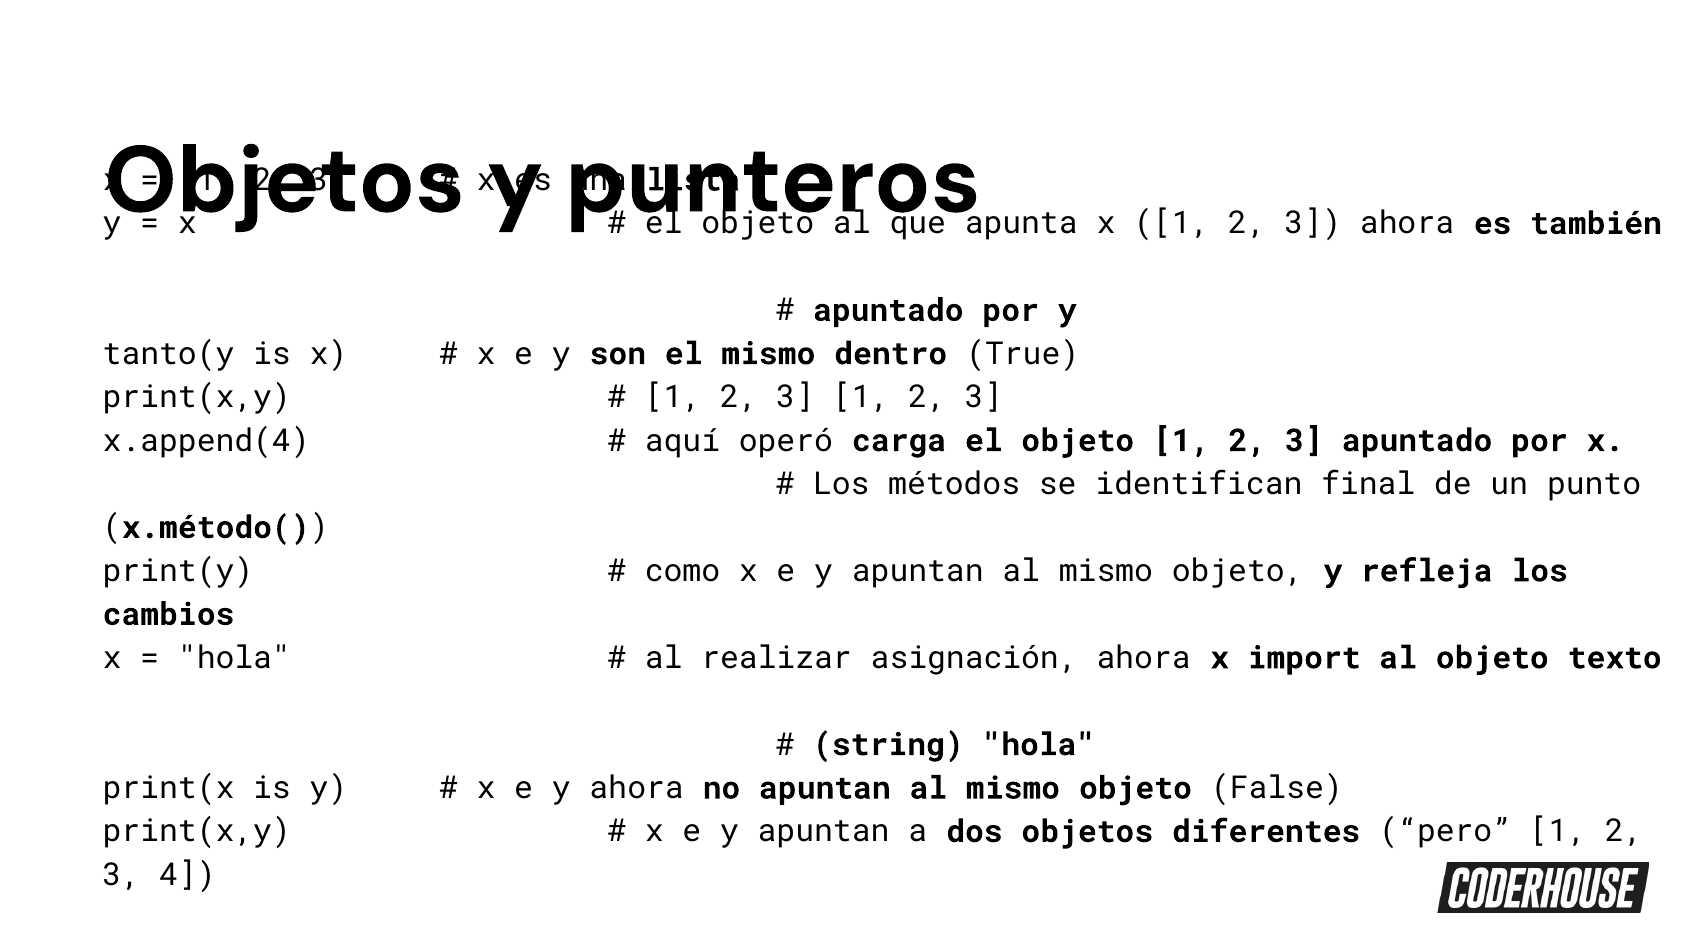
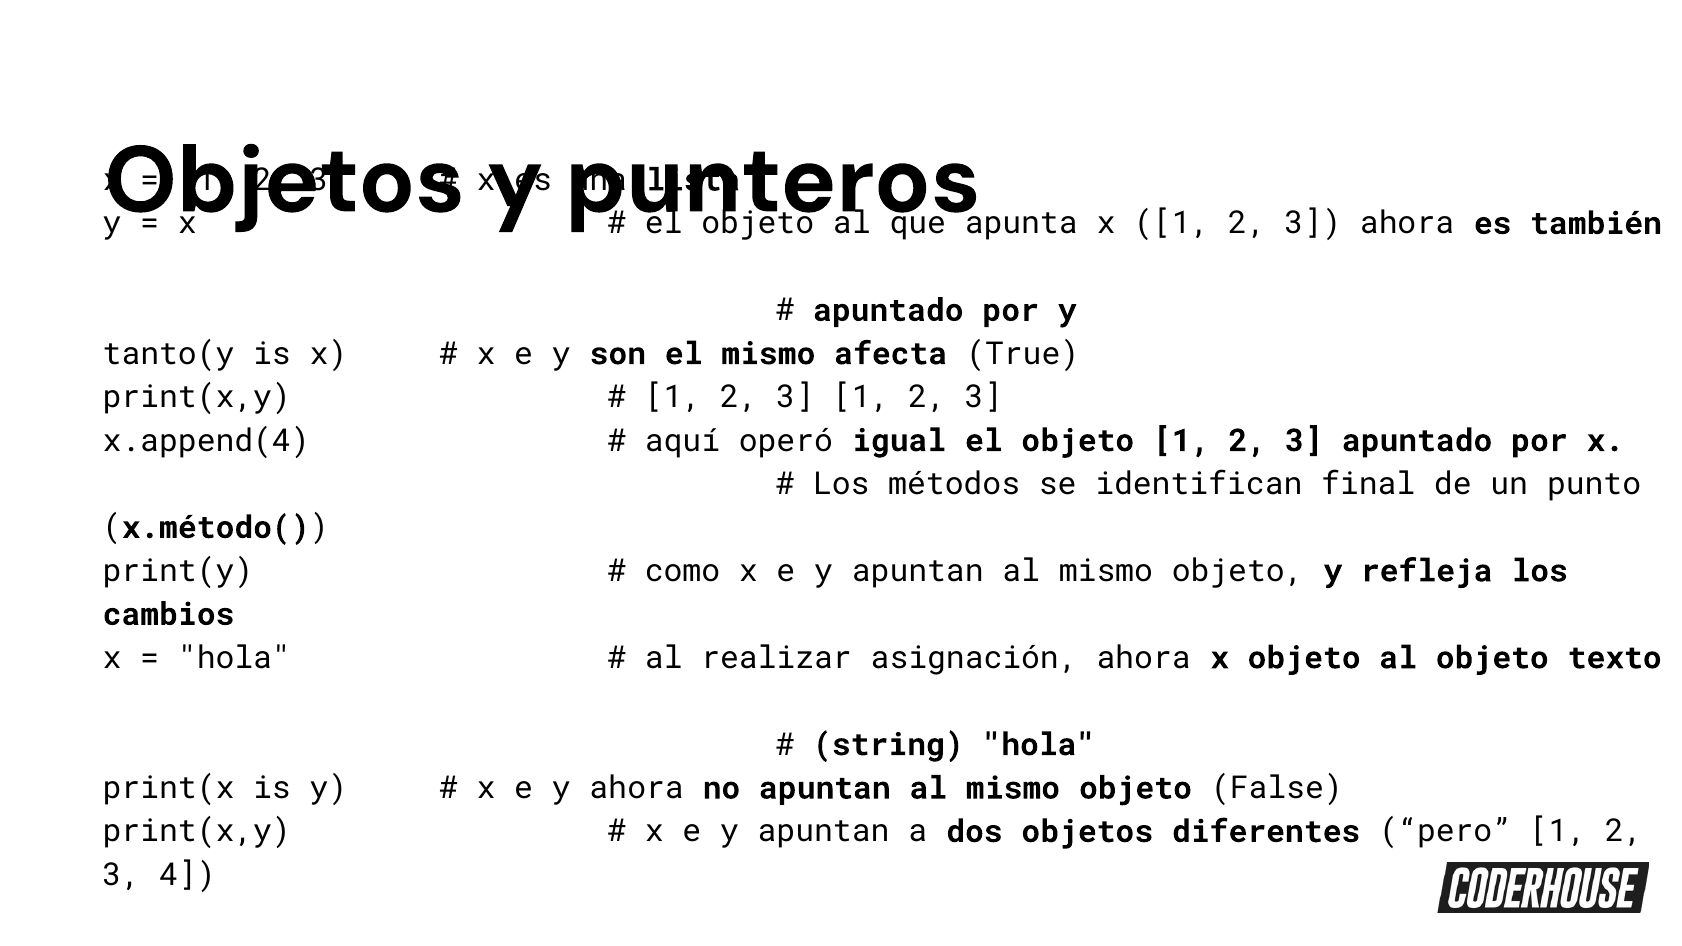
dentro: dentro -> afecta (891, 354)
carga: carga -> igual (899, 441)
x import: import -> objeto (1304, 658)
